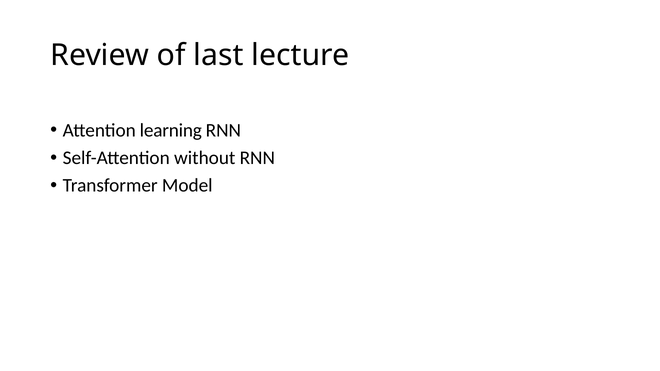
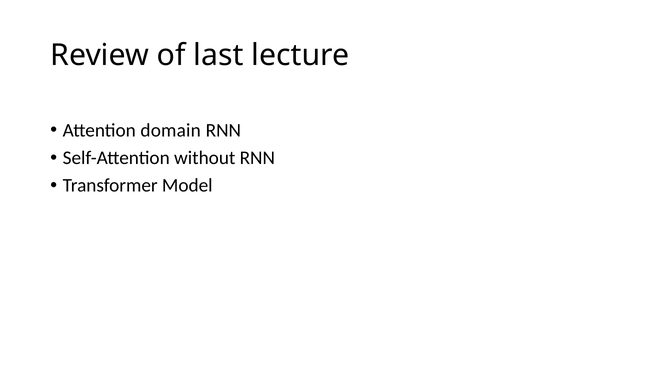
learning: learning -> domain (171, 130)
